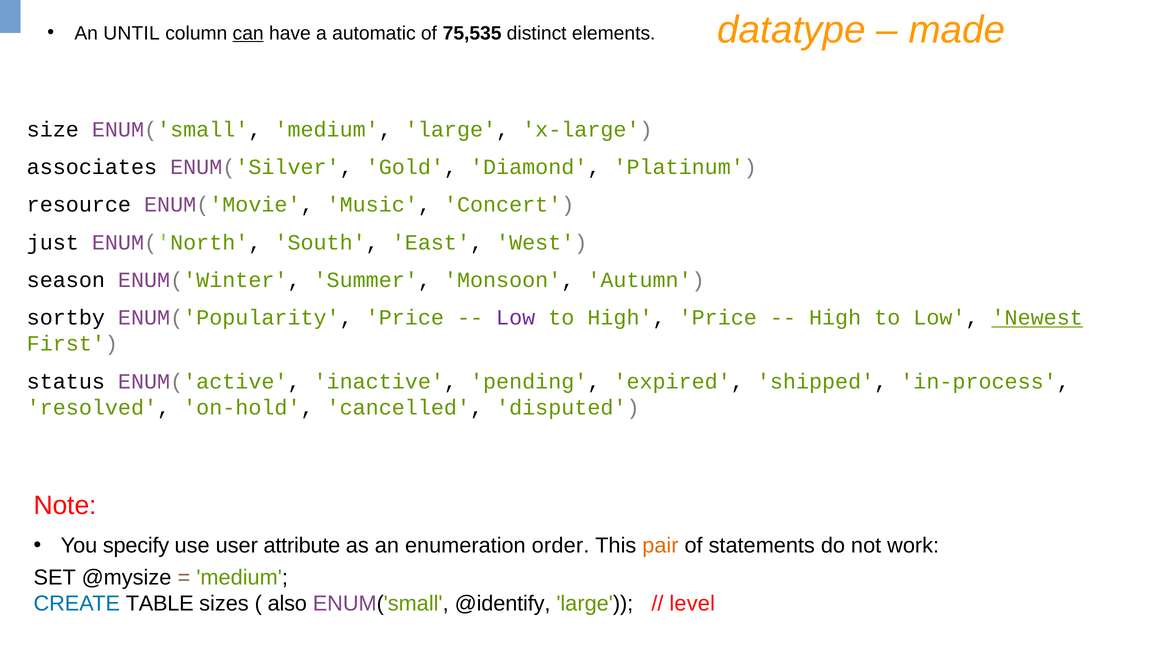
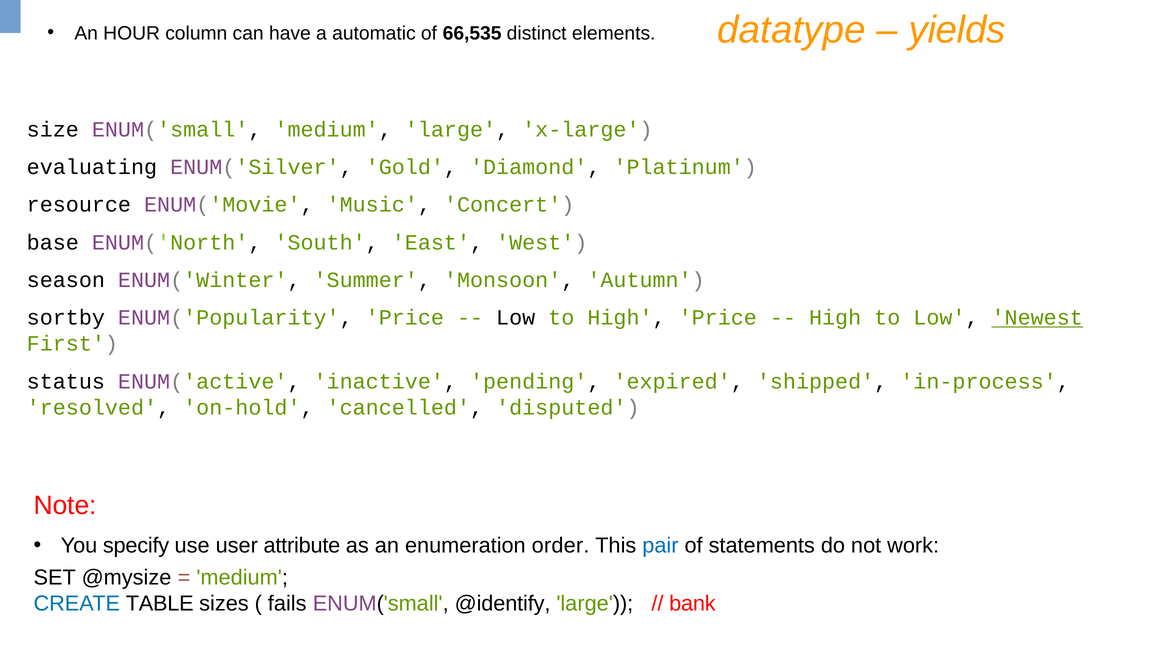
made: made -> yields (957, 30)
UNTIL: UNTIL -> HOUR (132, 33)
can underline: present -> none (248, 33)
75,535: 75,535 -> 66,535 (472, 33)
associates: associates -> evaluating (92, 167)
just: just -> base (53, 242)
Low colour: purple -> black (516, 318)
pair colour: orange -> blue (660, 546)
also: also -> fails (287, 604)
level: level -> bank (692, 604)
